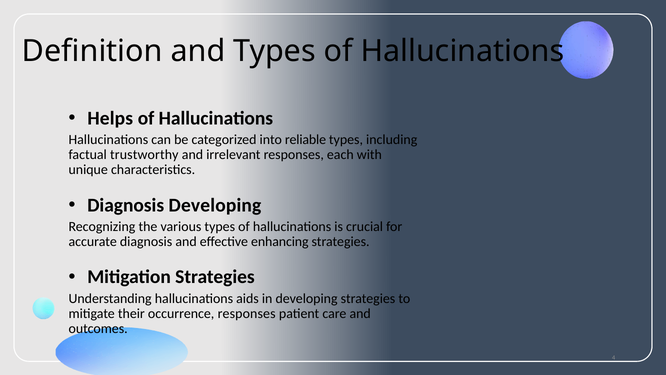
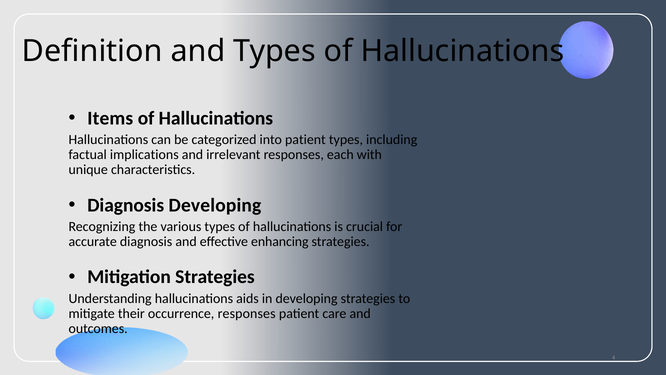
Helps: Helps -> Items (110, 118)
into reliable: reliable -> patient (305, 140)
trustworthy: trustworthy -> implications (144, 155)
